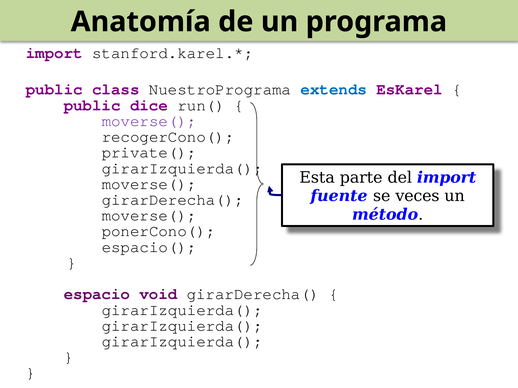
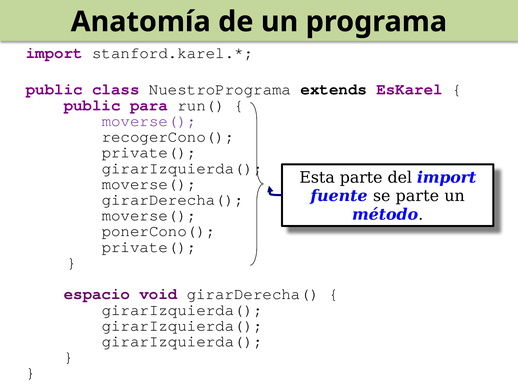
extends colour: blue -> black (334, 90)
dice: dice -> para (149, 105)
se veces: veces -> parte (417, 196)
espacio(: espacio( -> private( (149, 247)
